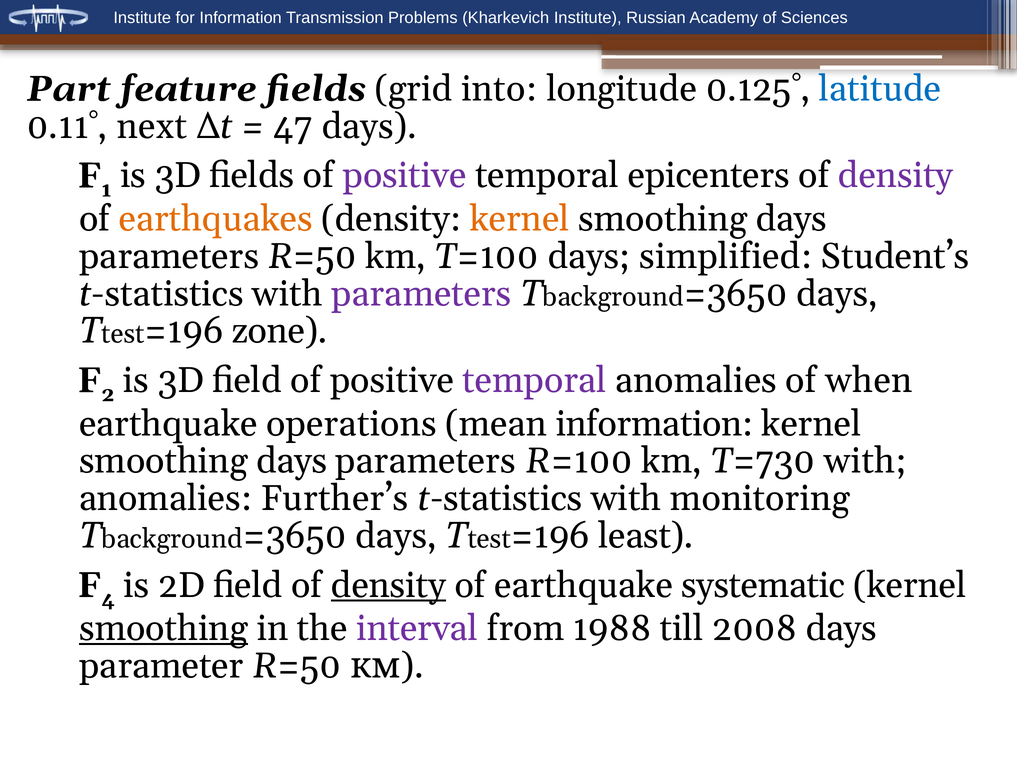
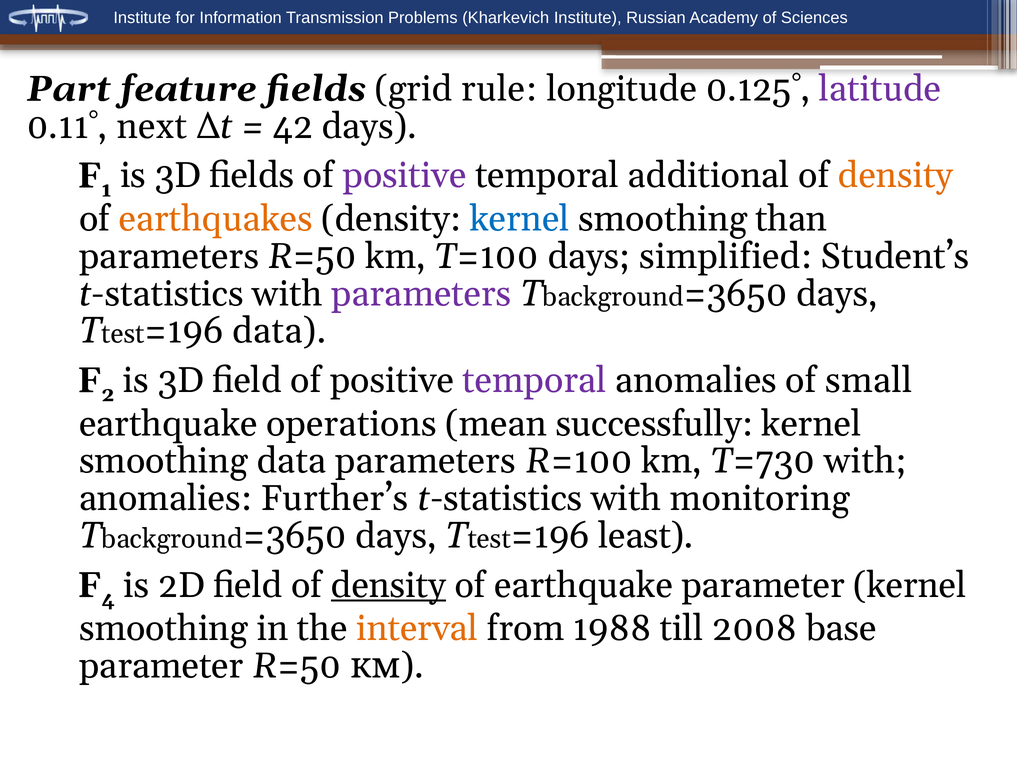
into: into -> rule (499, 89)
latitude colour: blue -> purple (880, 89)
47: 47 -> 42 (293, 126)
epicenters: epicenters -> additional (709, 176)
density colour: purple -> orange (896, 176)
kernel colour: orange -> blue (520, 219)
days: days -> than (791, 219)
zone: zone -> data (279, 331)
when: when -> small (869, 380)
mean information: information -> successfully (654, 424)
days: days -> data (291, 461)
earthquake systematic: systematic -> parameter (763, 585)
smoothing underline: present -> none (163, 629)
interval colour: purple -> orange (417, 629)
2008 days: days -> base (841, 629)
